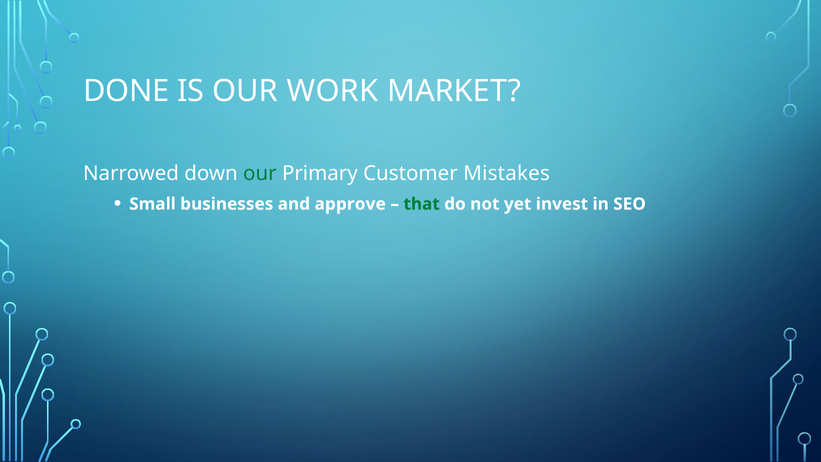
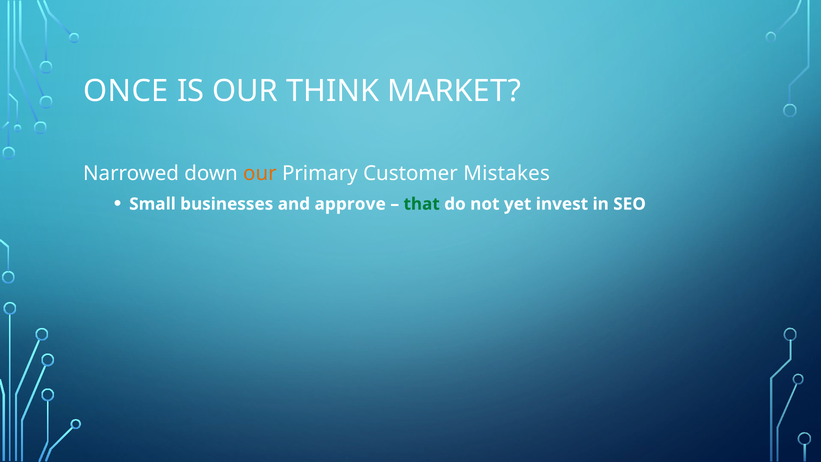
DONE: DONE -> ONCE (126, 91)
WORK: WORK -> THINK (333, 91)
our colour: green -> orange (260, 173)
